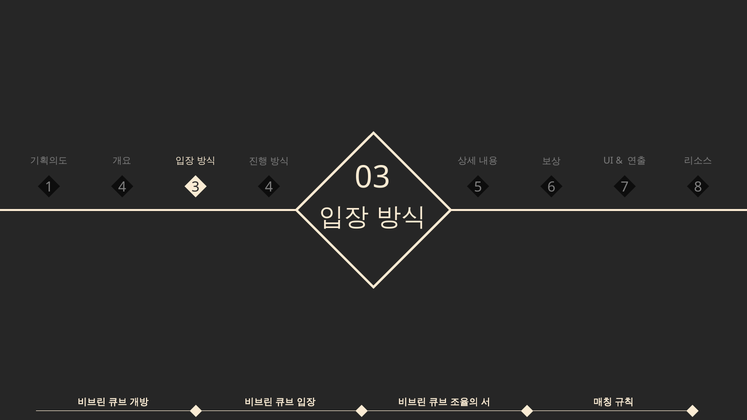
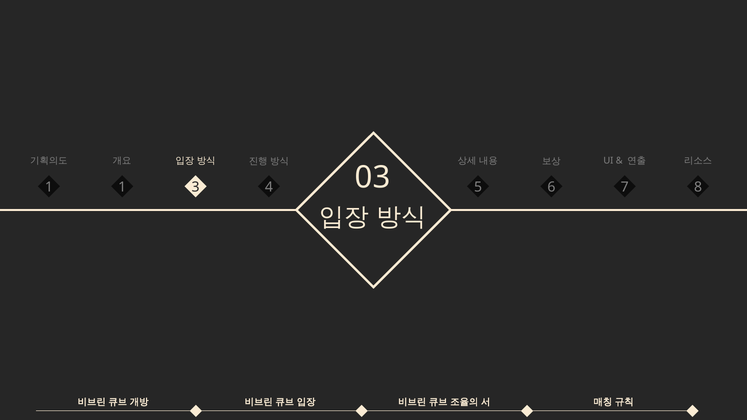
1 4: 4 -> 1 (122, 187)
